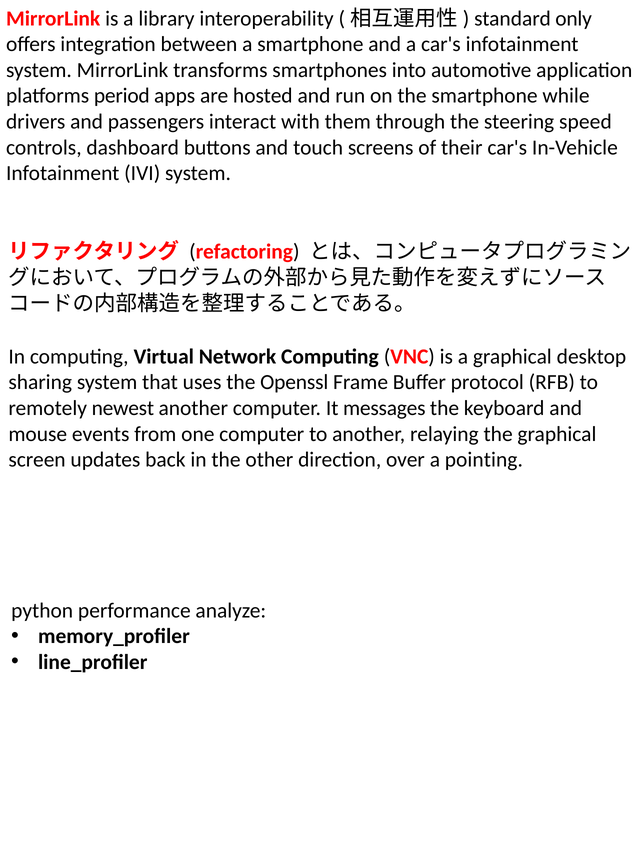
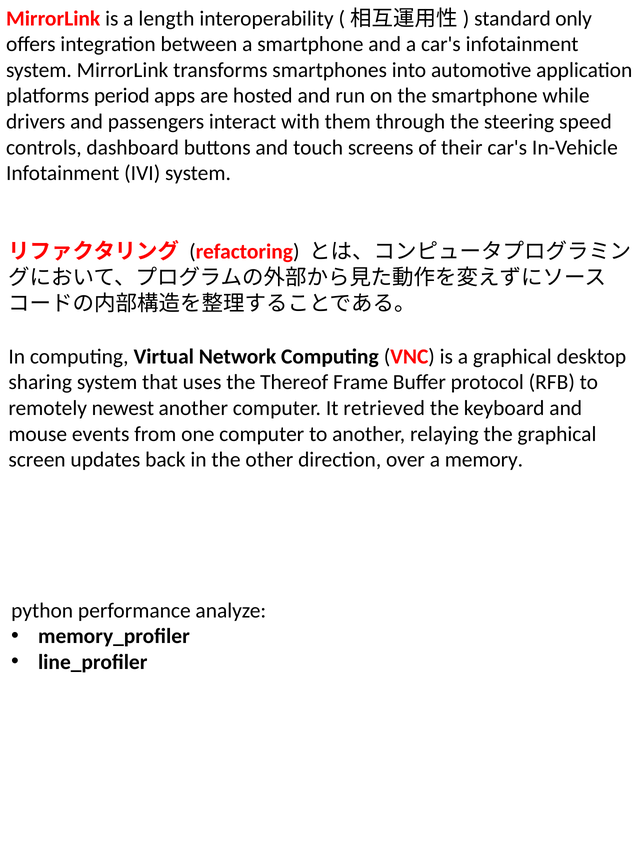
library: library -> length (166, 19)
Openssl: Openssl -> Thereof (294, 382)
messages: messages -> retrieved (384, 408)
pointing: pointing -> memory (484, 460)
